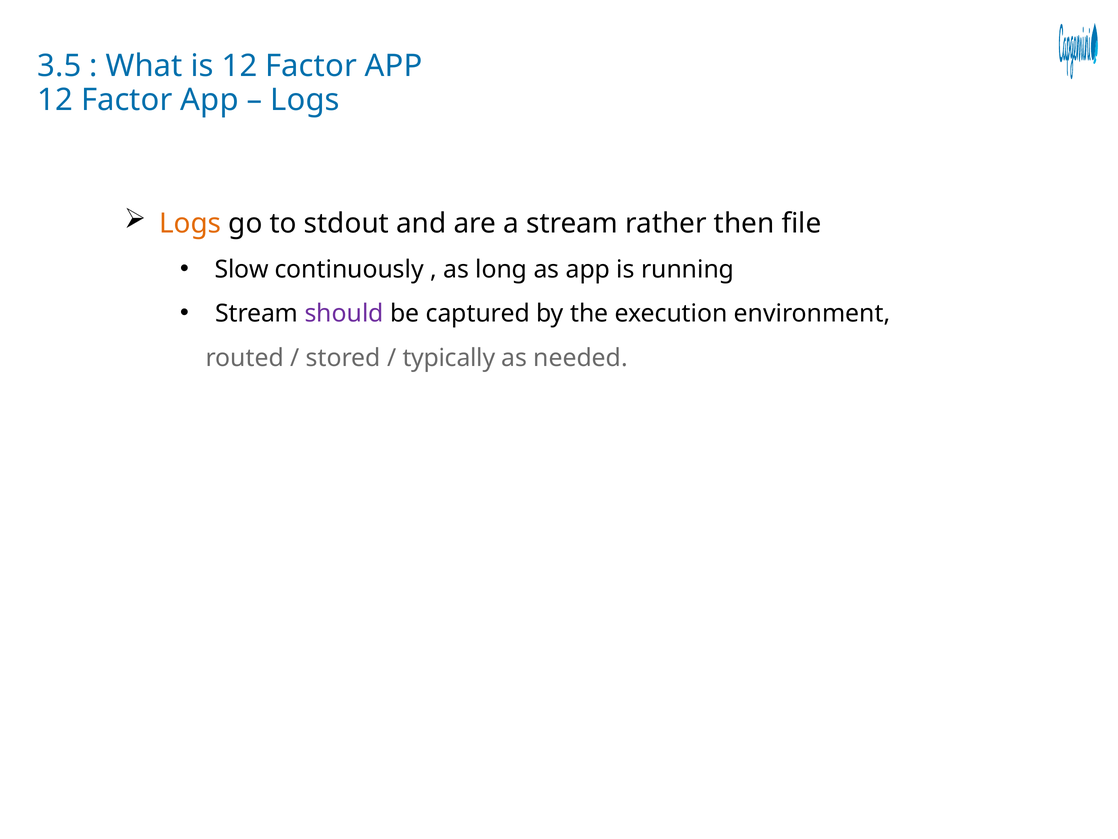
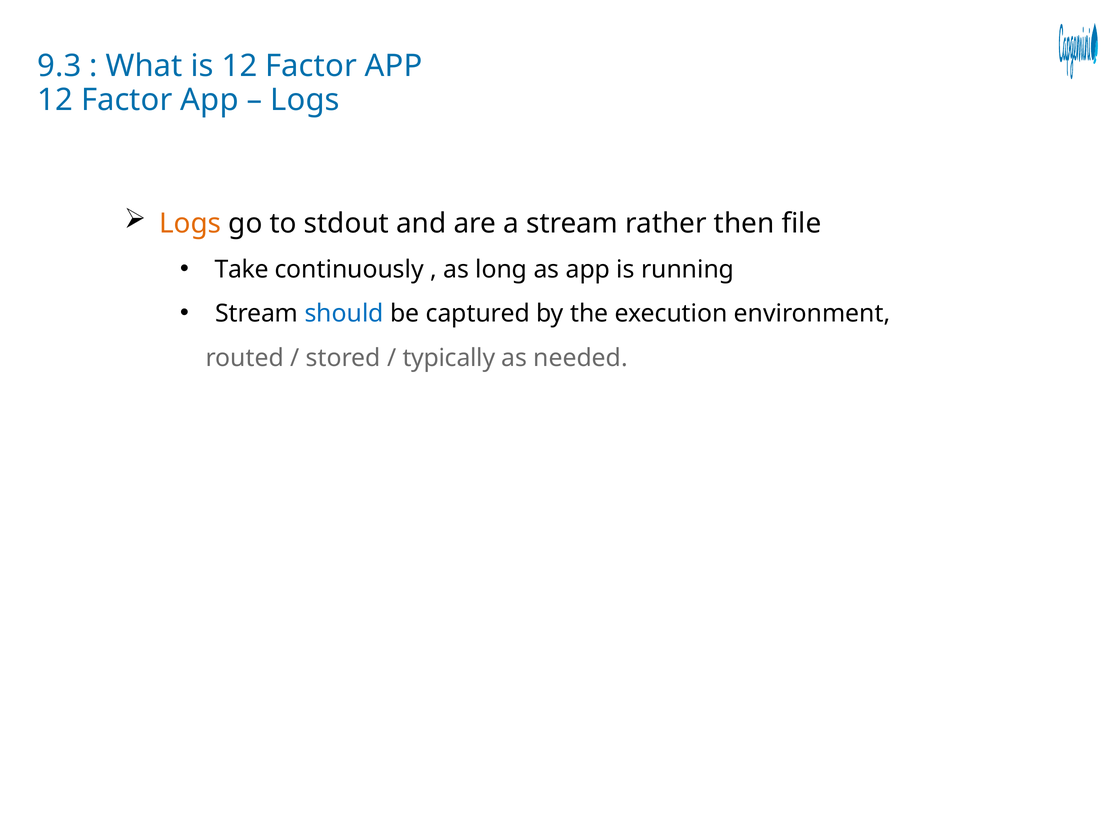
3.5: 3.5 -> 9.3 (59, 66)
Slow: Slow -> Take (242, 269)
should colour: purple -> blue (344, 314)
